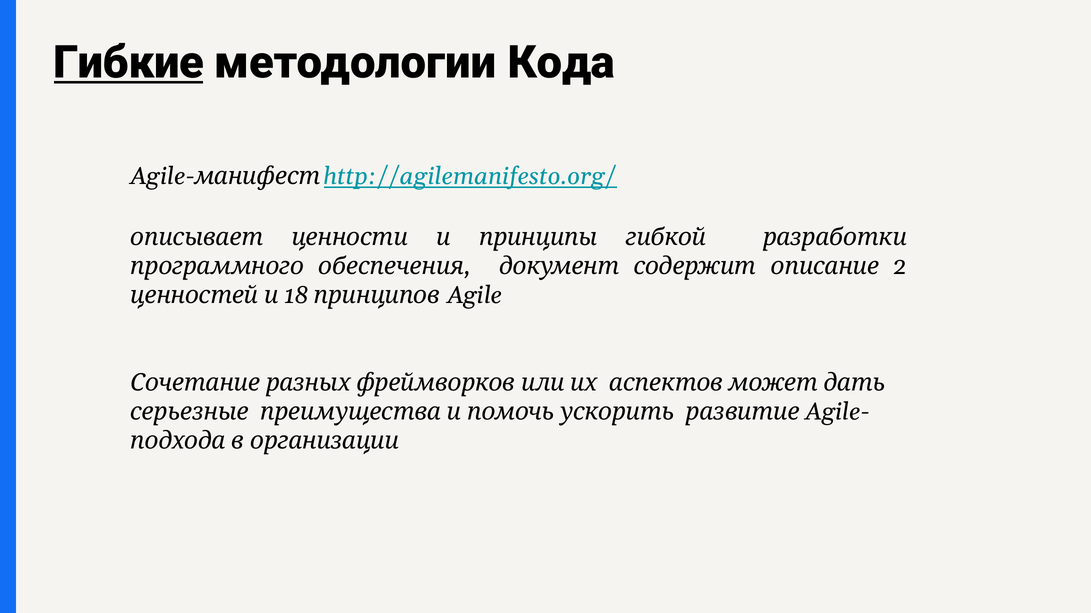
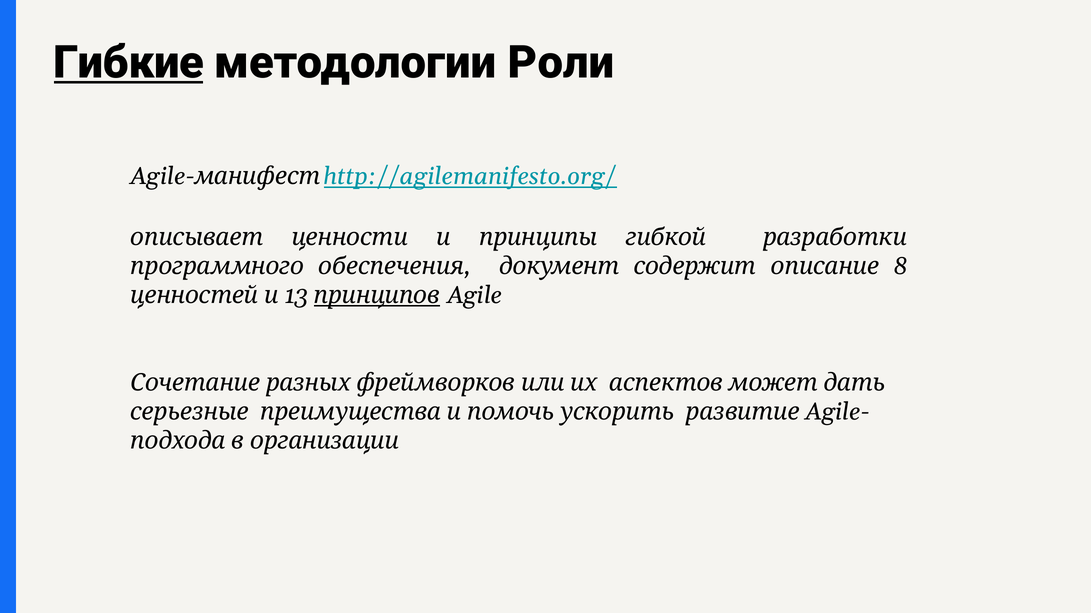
Кода: Кода -> Роли (561, 63)
2: 2 -> 8 (900, 266)
18: 18 -> 13 (296, 296)
принципов underline: none -> present (377, 296)
